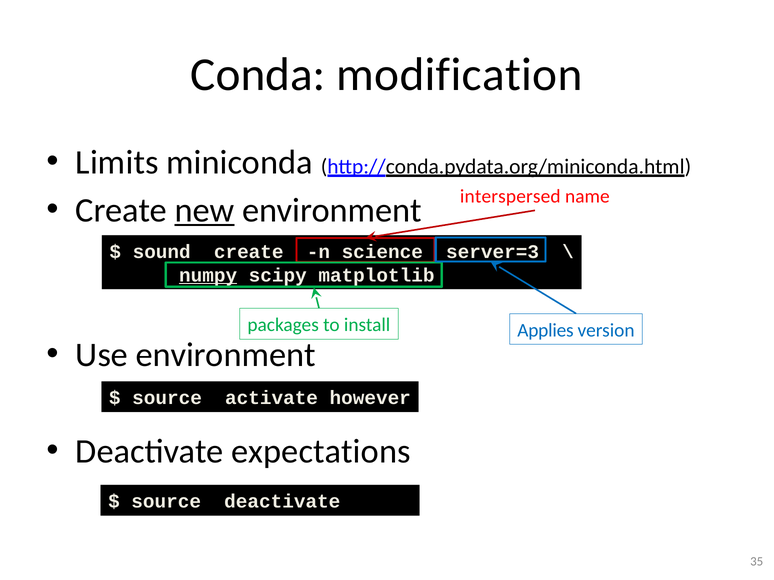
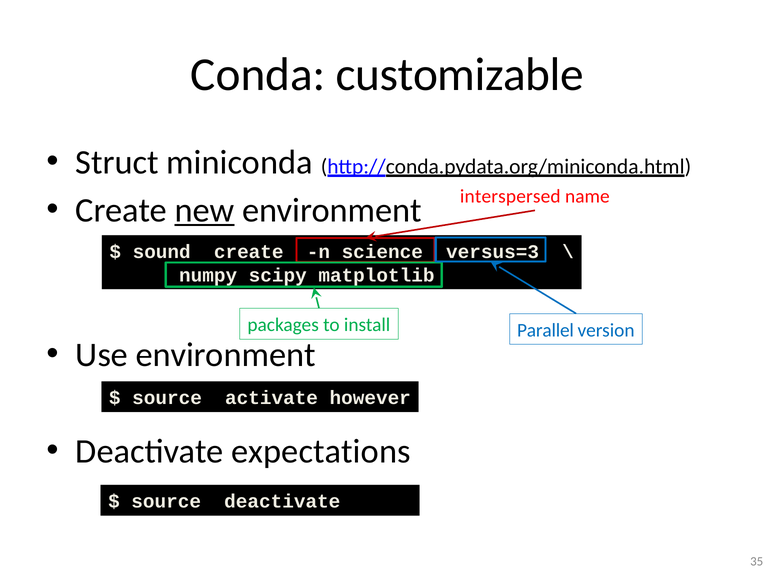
modification: modification -> customizable (460, 75)
Limits: Limits -> Struct (117, 162)
server=3: server=3 -> versus=3 (493, 252)
numpy underline: present -> none (208, 275)
Applies: Applies -> Parallel (545, 331)
